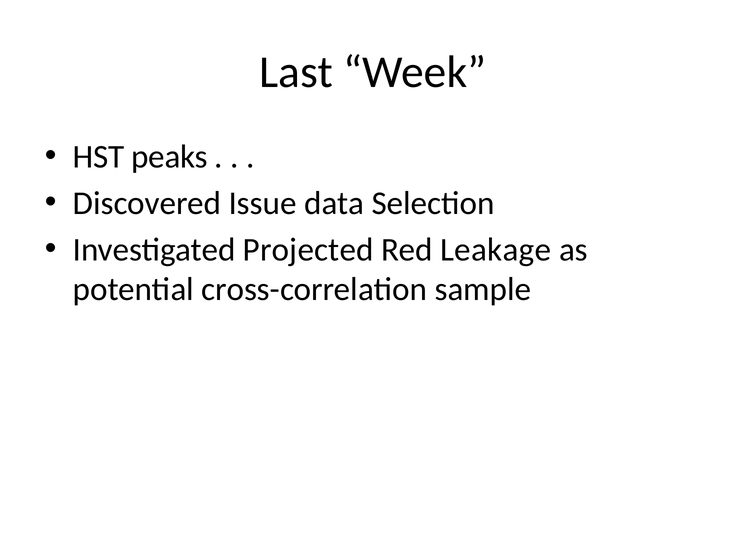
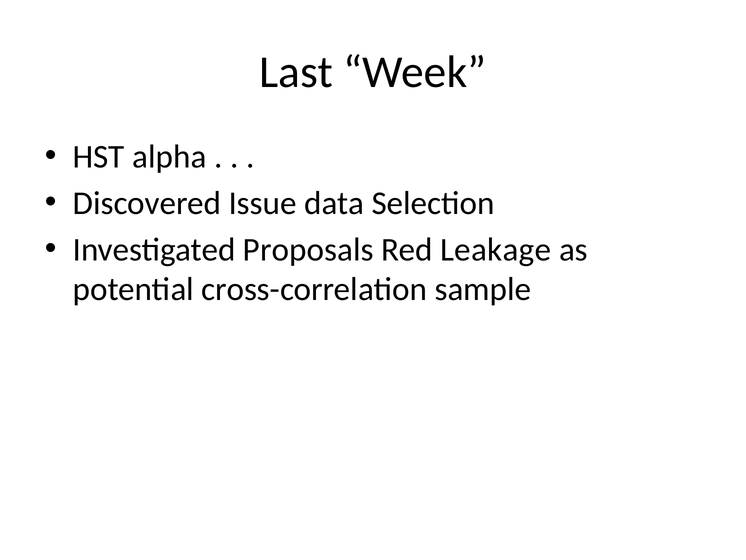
peaks: peaks -> alpha (169, 156)
Projected: Projected -> Proposals (308, 249)
